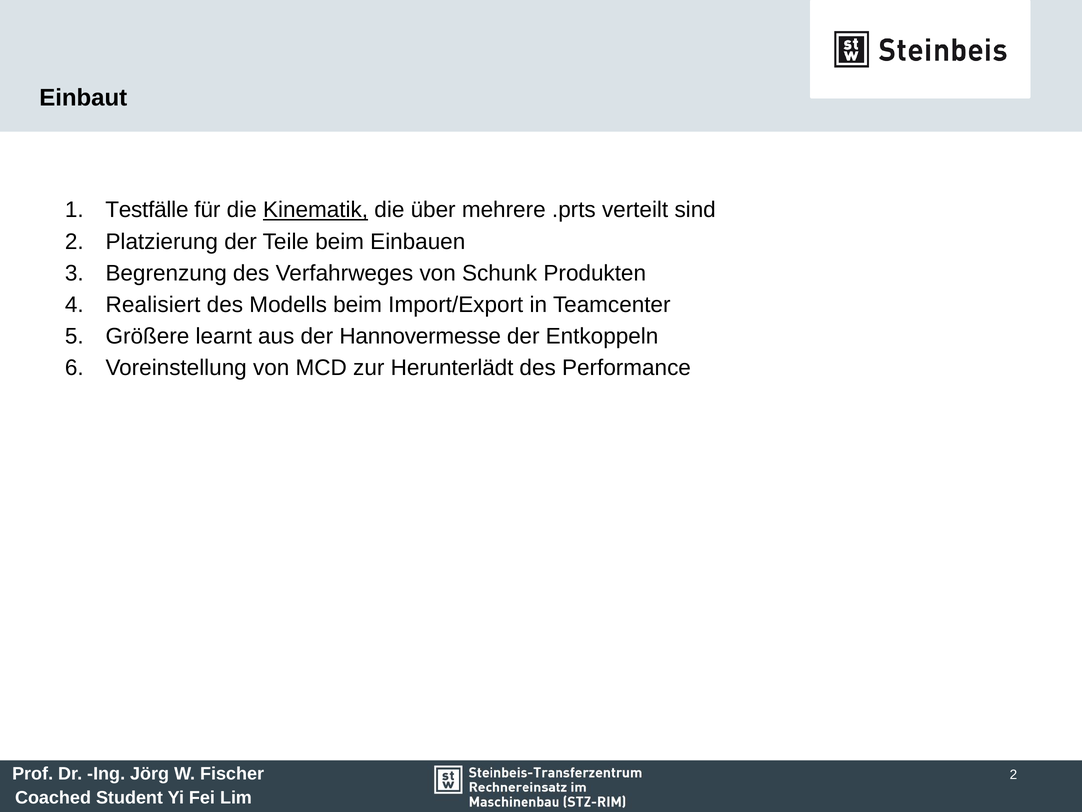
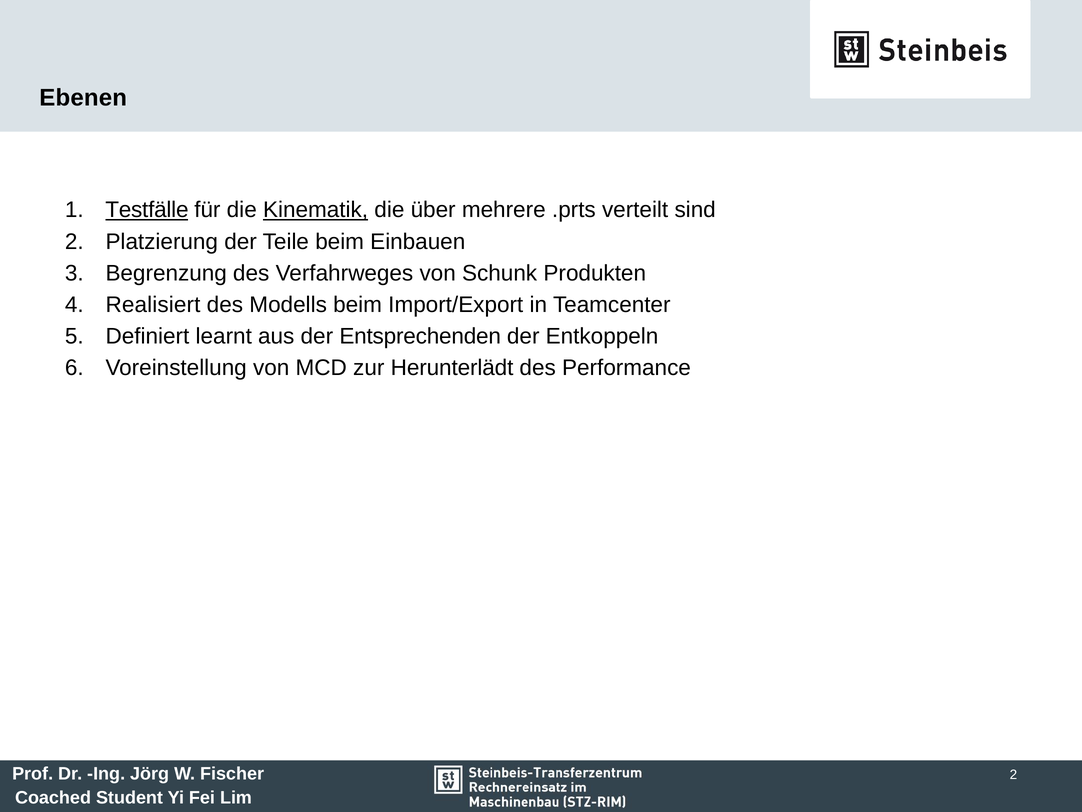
Einbaut: Einbaut -> Ebenen (83, 98)
Testfälle underline: none -> present (147, 210)
Größere: Größere -> Definiert (147, 336)
Hannovermesse: Hannovermesse -> Entsprechenden (420, 336)
